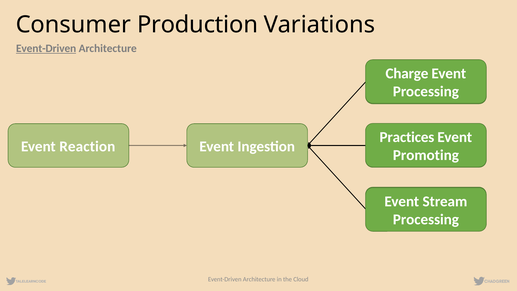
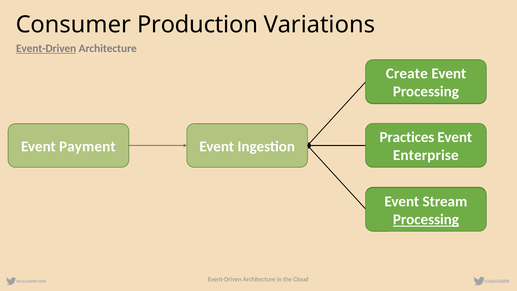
Charge: Charge -> Create (407, 73)
Reaction: Reaction -> Payment (87, 146)
Promoting: Promoting -> Enterprise (426, 155)
Processing underline: none -> present (426, 219)
